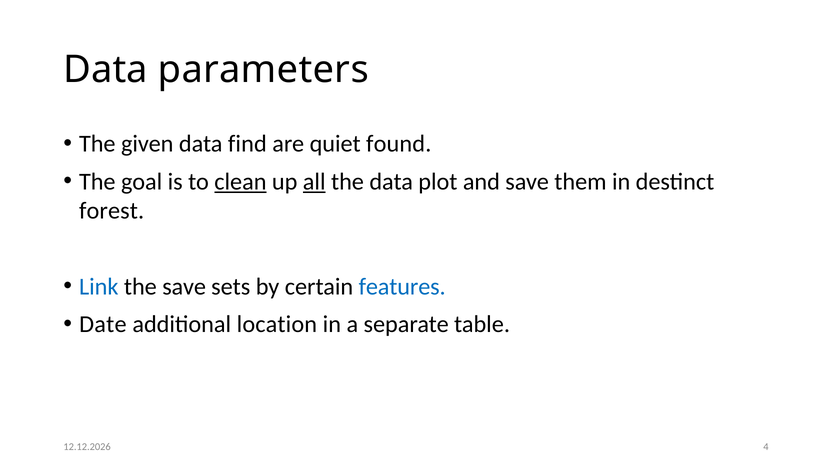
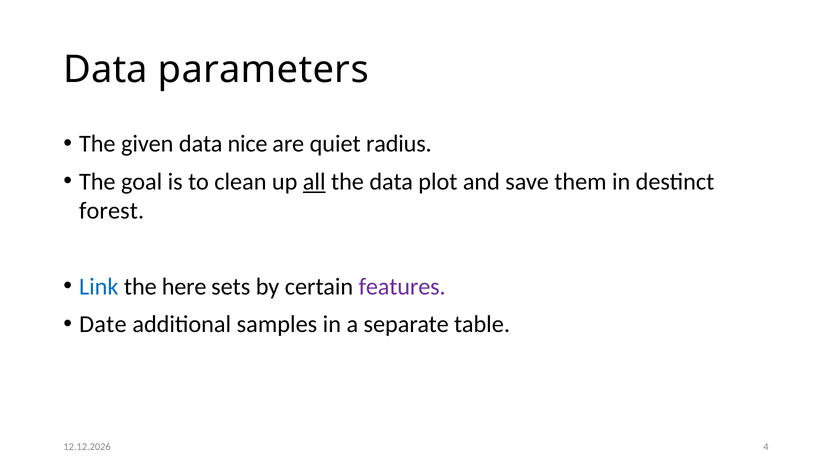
find: find -> nice (248, 144)
found: found -> radius (399, 144)
clean underline: present -> none (240, 182)
the save: save -> here (184, 287)
features colour: blue -> purple (402, 287)
location: location -> samples (277, 324)
